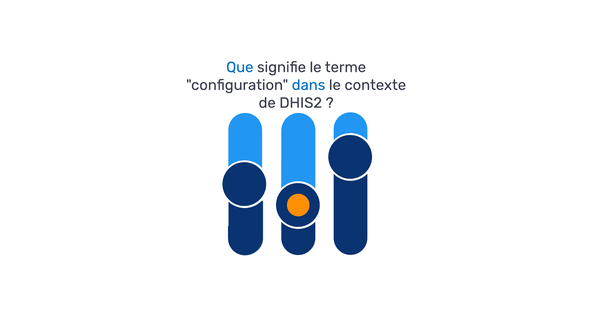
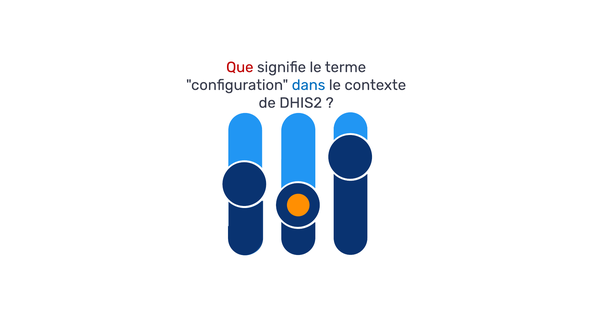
Que colour: blue -> red (240, 67)
